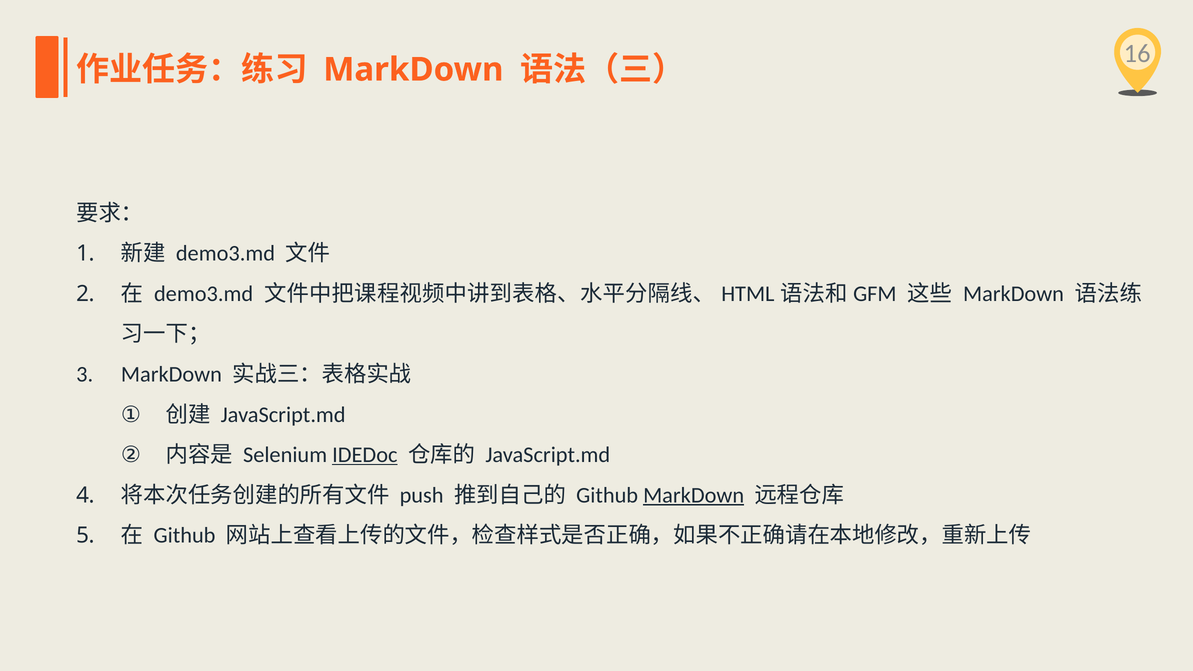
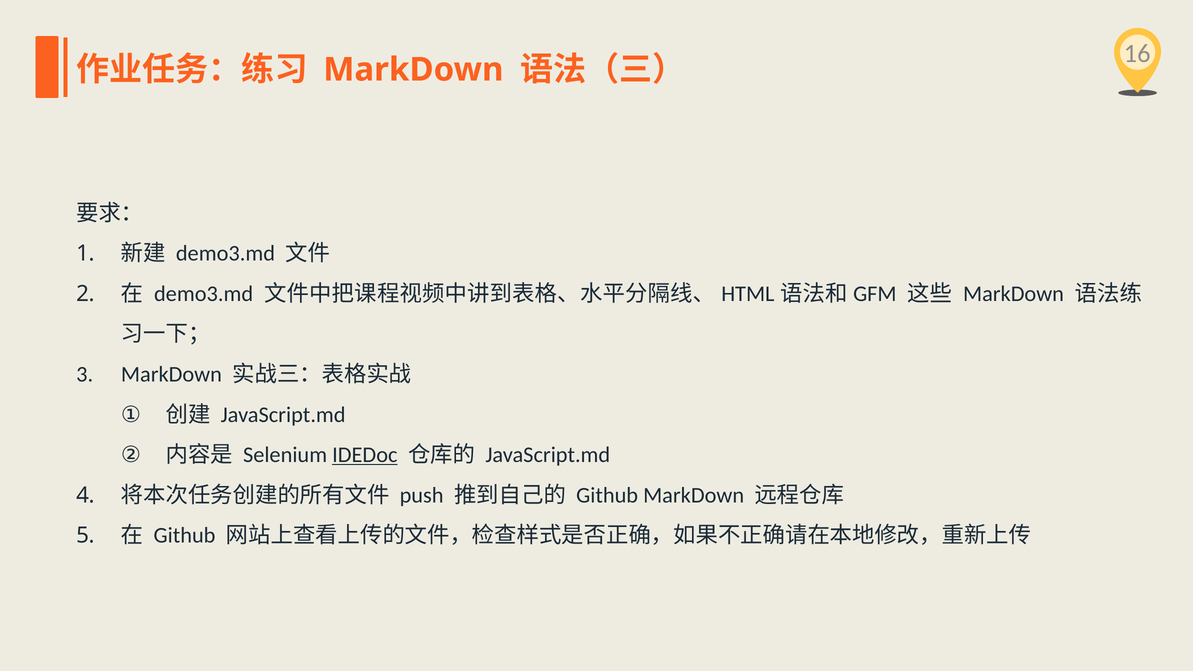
MarkDown underline: present -> none (694, 495)
